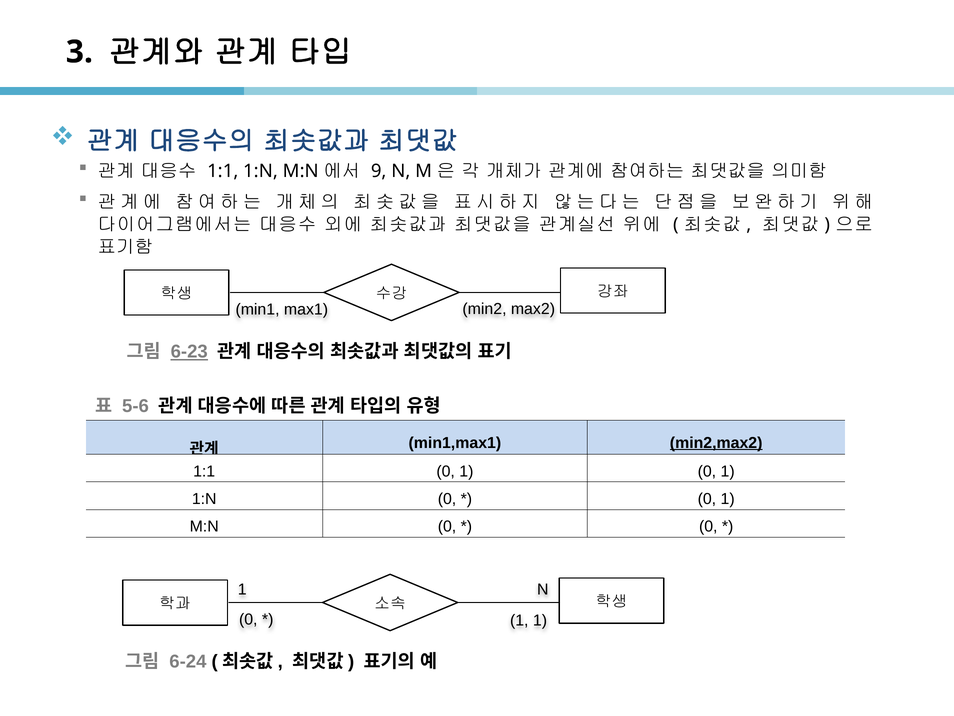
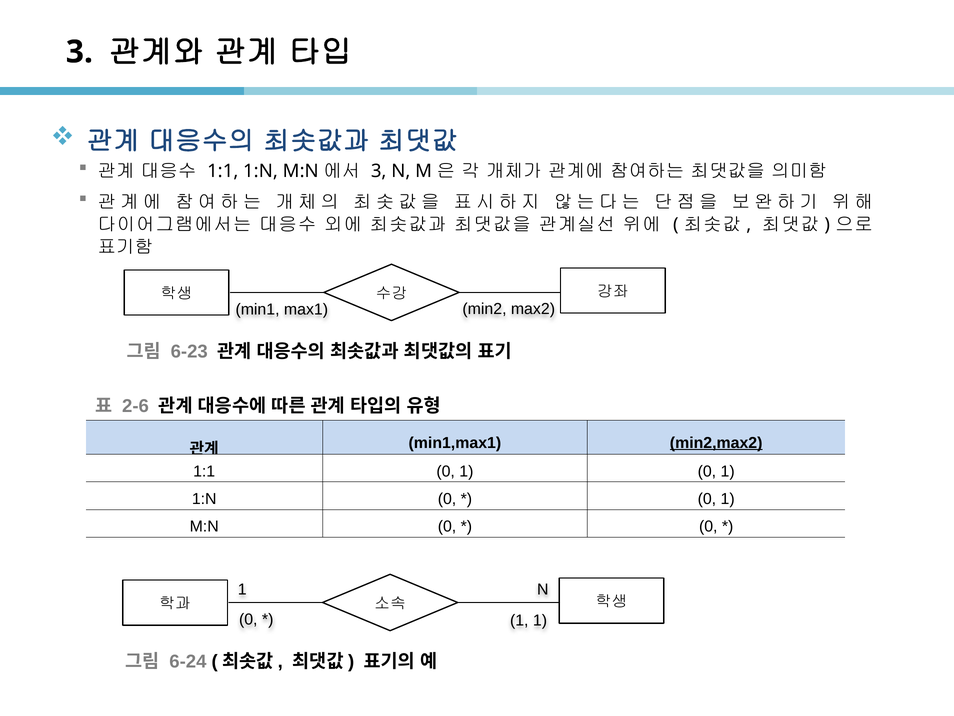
9: 9 -> 3 (379, 171)
6-23 underline: present -> none (189, 351)
5-6: 5-6 -> 2-6 (136, 406)
